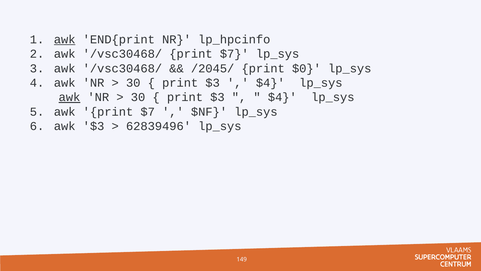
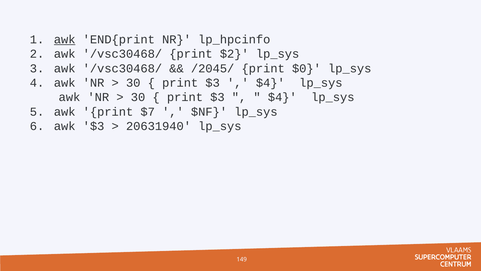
/vsc30468/ print $7: $7 -> $2 (234, 54)
awk underline: present -> none (69, 97)
62839496: 62839496 -> 20631940 (158, 126)
